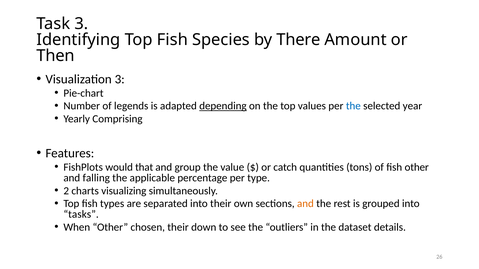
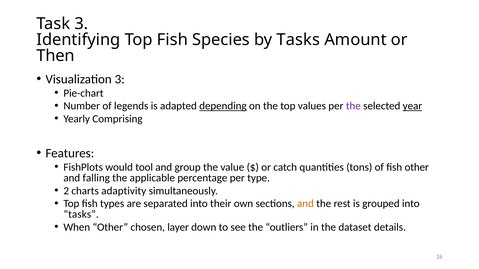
by There: There -> Tasks (298, 40)
the colour: blue -> purple (353, 106)
year underline: none -> present (412, 106)
that: that -> tool (144, 168)
visualizing: visualizing -> adaptivity (124, 191)
chosen their: their -> layer (178, 228)
